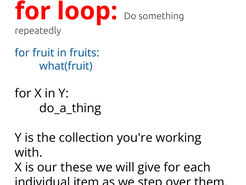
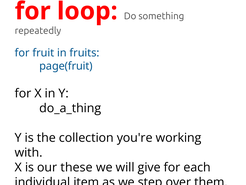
what(fruit: what(fruit -> page(fruit (66, 66)
